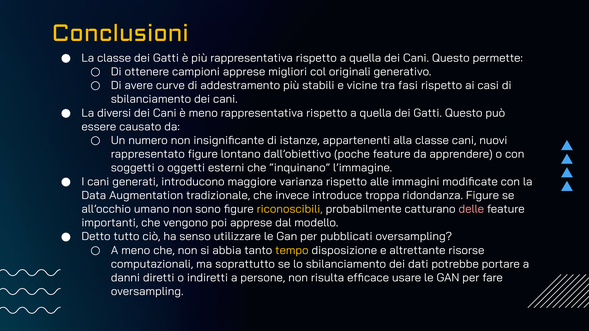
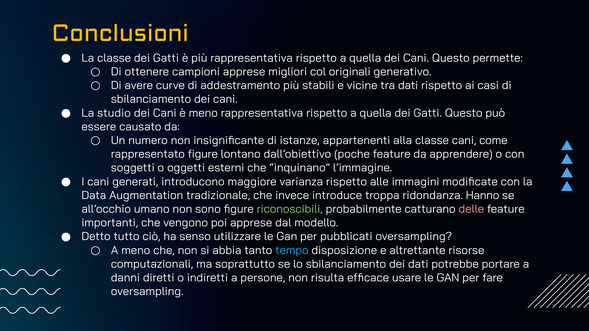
tra fasi: fasi -> dati (408, 86)
diversi: diversi -> studio (114, 113)
nuovi: nuovi -> come (493, 141)
ridondanza Figure: Figure -> Hanno (483, 196)
riconoscibili colour: yellow -> light green (290, 209)
tempo colour: yellow -> light blue (292, 251)
